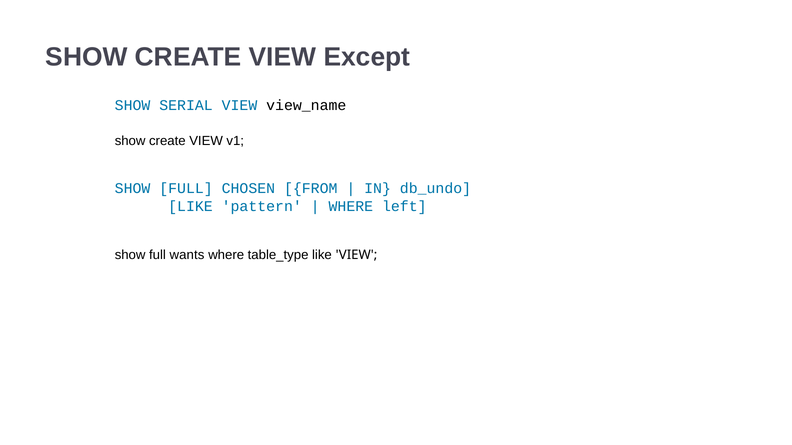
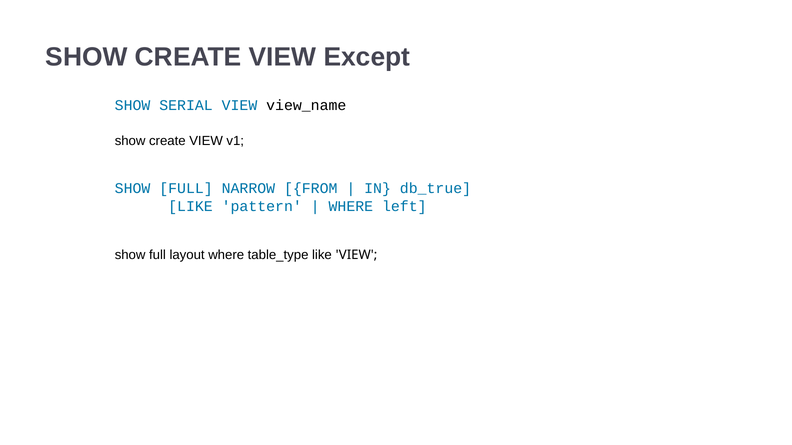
CHOSEN: CHOSEN -> NARROW (248, 189)
db_undo: db_undo -> db_true (435, 189)
wants: wants -> layout (187, 255)
